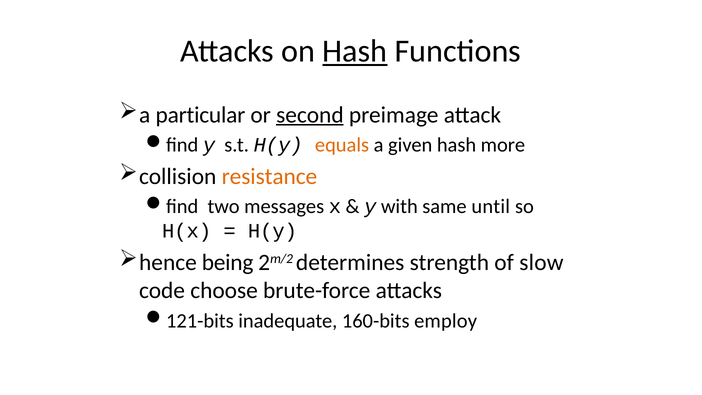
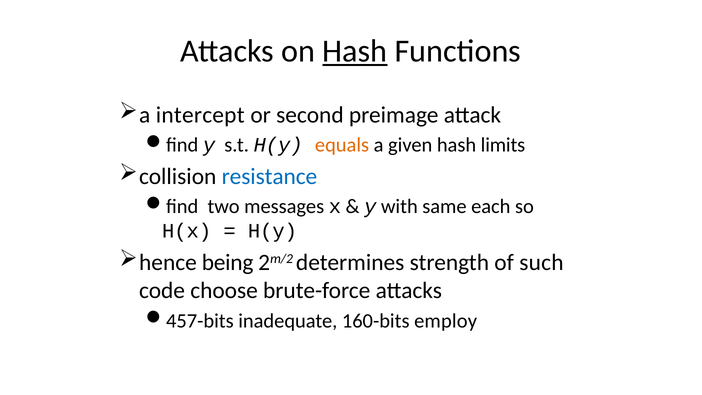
particular: particular -> intercept (200, 115)
second underline: present -> none (310, 115)
more: more -> limits (503, 145)
resistance colour: orange -> blue (269, 176)
until: until -> each (491, 207)
slow: slow -> such (541, 262)
121-bits: 121-bits -> 457-bits (200, 321)
